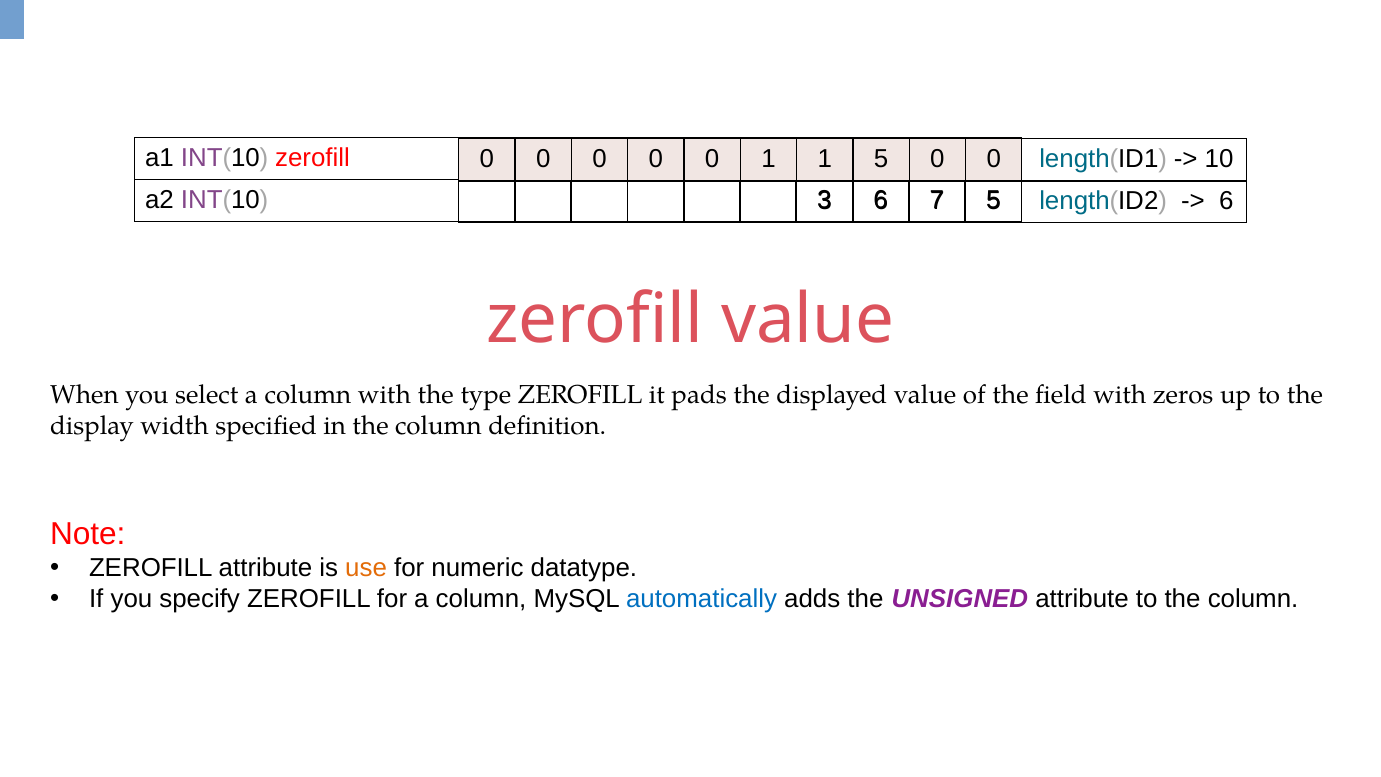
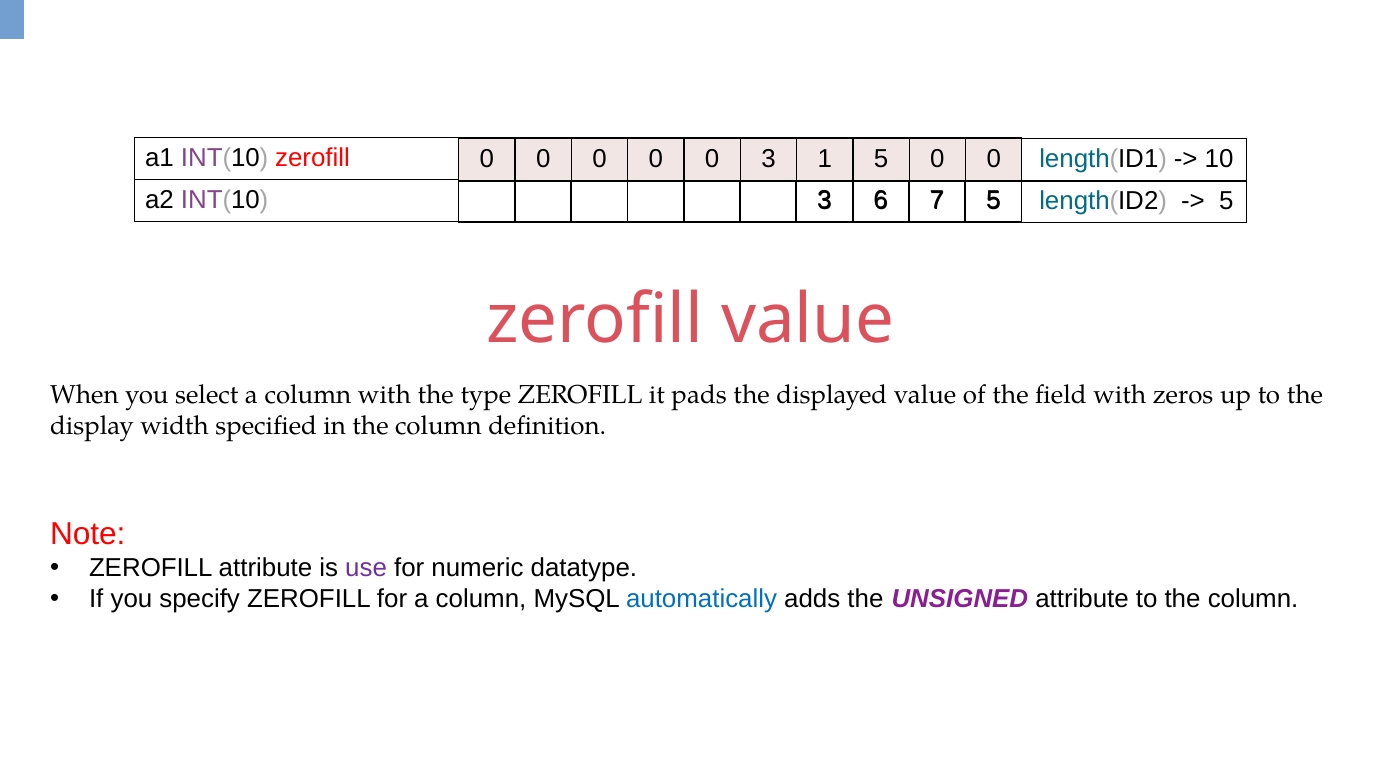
0 1: 1 -> 3 (769, 159)
6: 6 -> 5 (1226, 201)
use colour: orange -> purple (366, 568)
